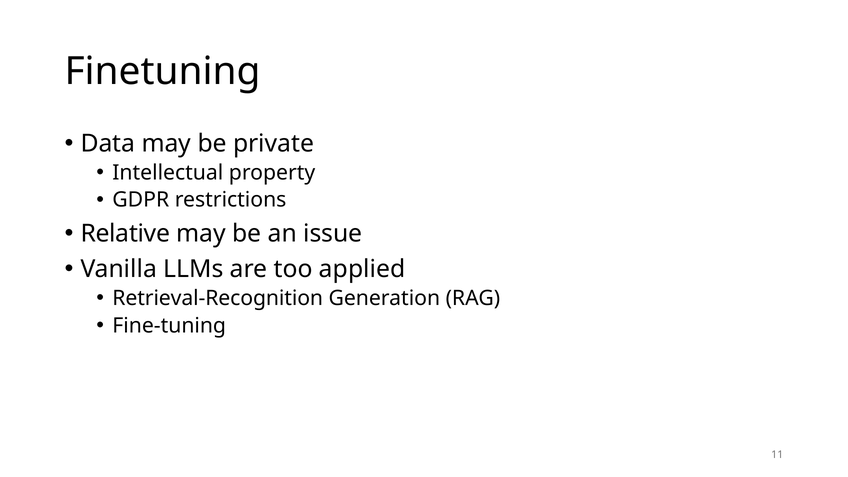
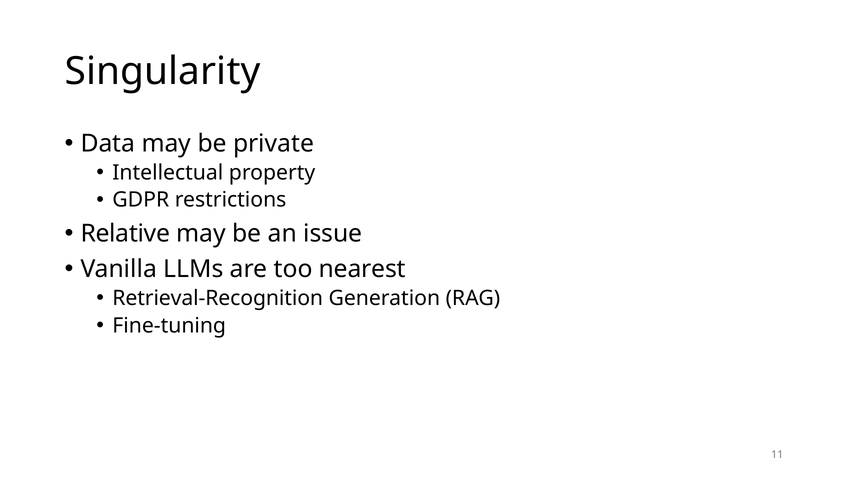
Finetuning: Finetuning -> Singularity (163, 71)
applied: applied -> nearest (362, 269)
